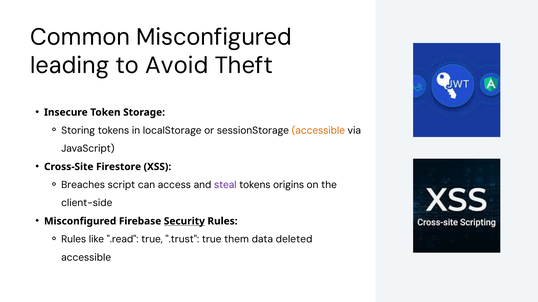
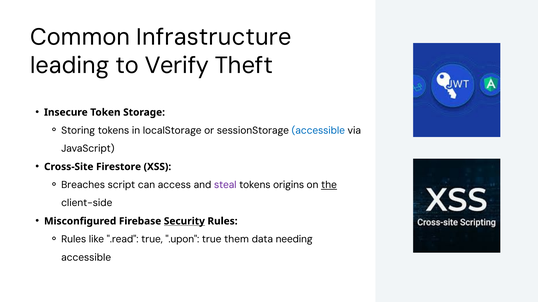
Common Misconfigured: Misconfigured -> Infrastructure (214, 37)
Avoid: Avoid -> Verify (177, 66)
accessible colour: orange -> blue (318, 131)
the underline: none -> present (329, 185)
.trust: .trust -> .upon (182, 240)
deleted: deleted -> needing (294, 240)
